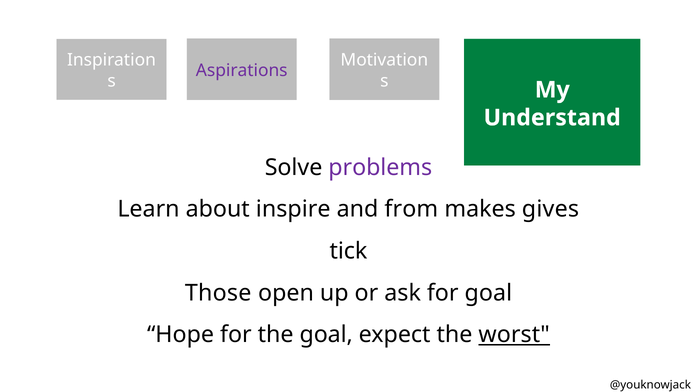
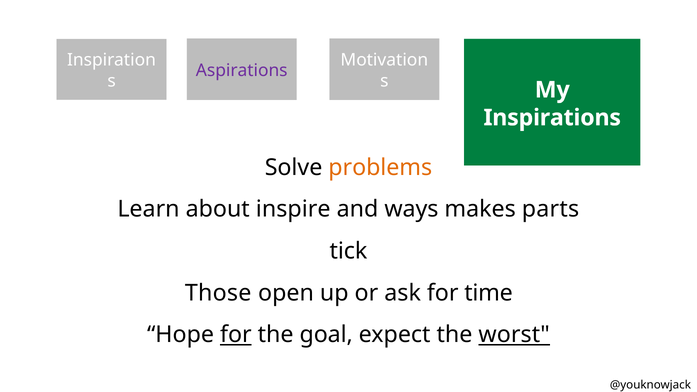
Understand: Understand -> Inspirations (552, 118)
problems colour: purple -> orange (380, 167)
from: from -> ways (411, 209)
gives: gives -> parts (550, 209)
for goal: goal -> time (489, 293)
for underline: none -> present (236, 335)
